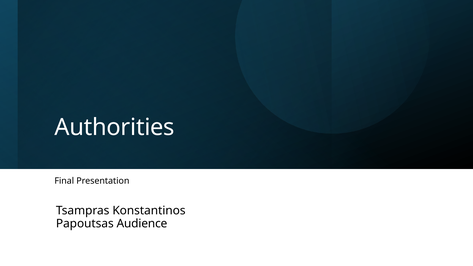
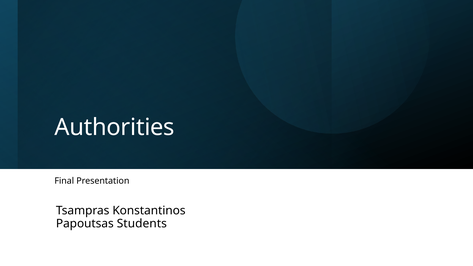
Audience: Audience -> Students (142, 224)
